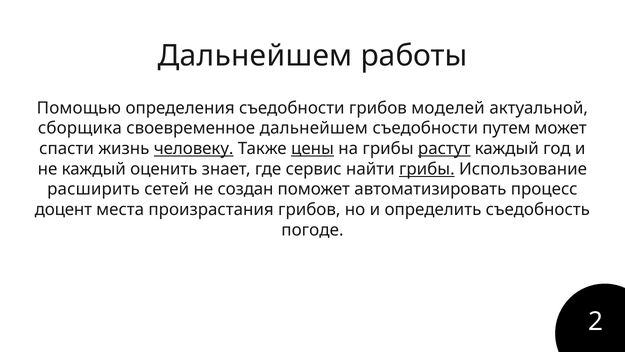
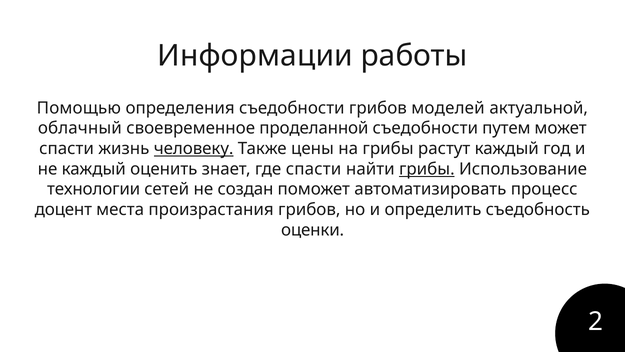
Дальнейшем: Дальнейшем -> Информации (255, 56)
сборщика: сборщика -> облачный (80, 128)
своевременное дальнейшем: дальнейшем -> проделанной (314, 128)
цены underline: present -> none (313, 149)
растут underline: present -> none (444, 149)
где сервис: сервис -> спасти (314, 169)
расширить: расширить -> технологии (94, 189)
погоде: погоде -> оценки (313, 230)
